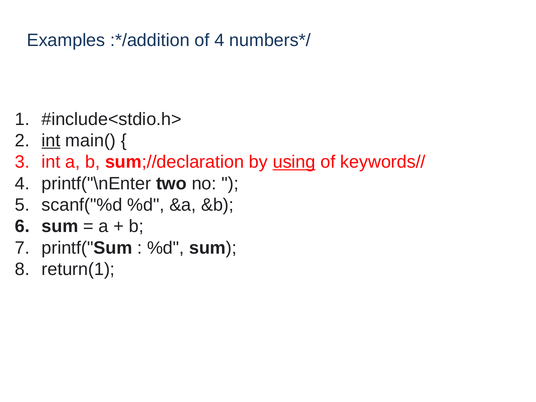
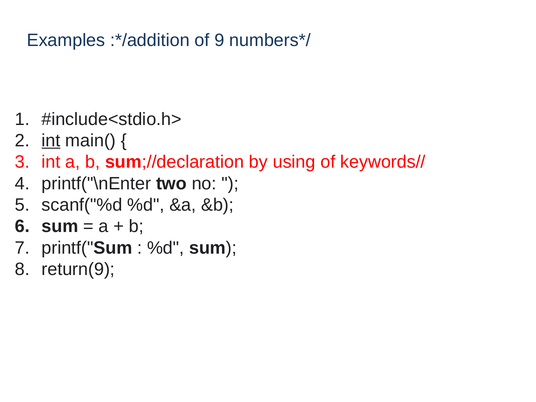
of 4: 4 -> 9 (219, 40)
using underline: present -> none (294, 162)
return(1: return(1 -> return(9 (78, 269)
